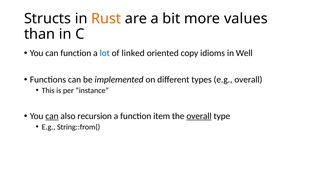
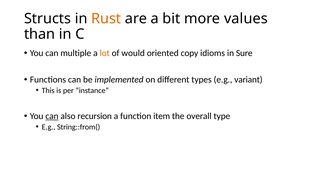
can function: function -> multiple (76, 53)
lot colour: blue -> orange (105, 53)
linked: linked -> would (133, 53)
Well: Well -> Sure (244, 53)
e.g overall: overall -> variant (248, 80)
overall underline: present -> none (199, 116)
